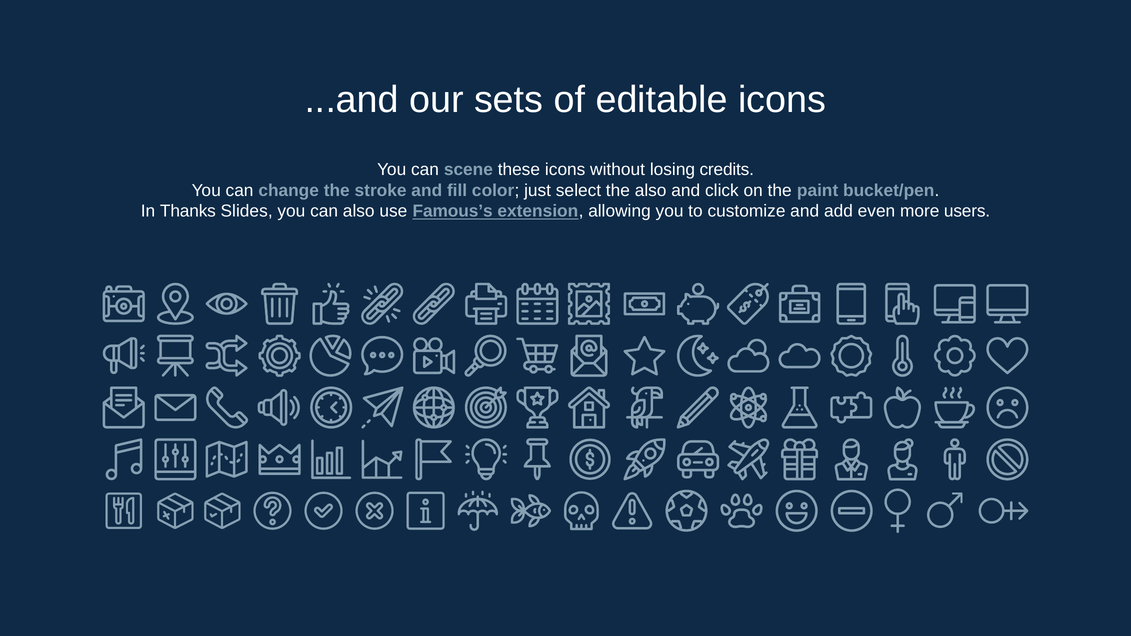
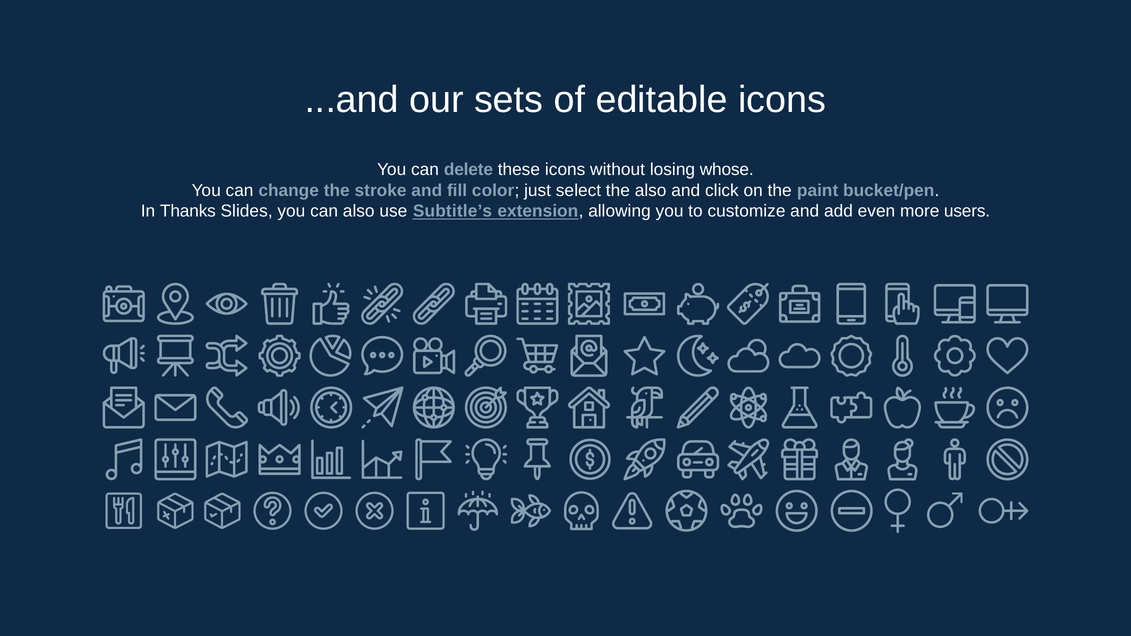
scene: scene -> delete (468, 170)
credits: credits -> whose (727, 170)
Famous’s: Famous’s -> Subtitle’s (452, 211)
